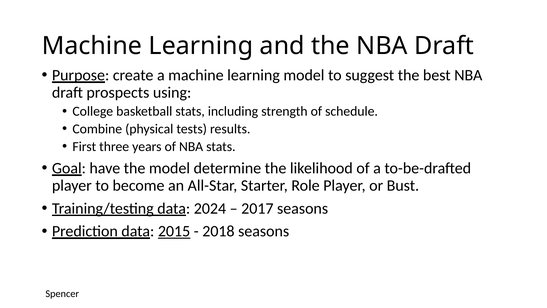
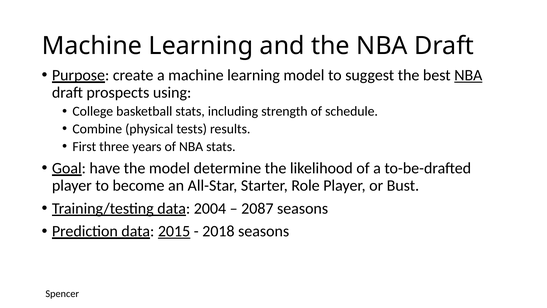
NBA underline: none -> present (468, 75)
2024: 2024 -> 2004 (210, 208)
2017: 2017 -> 2087 (257, 208)
